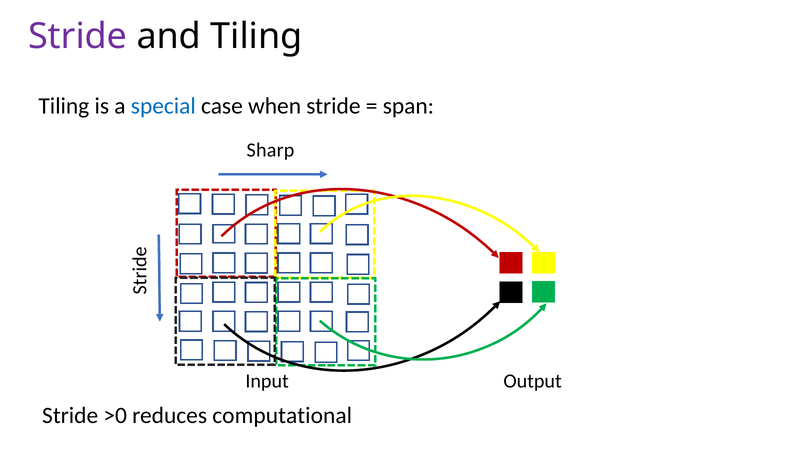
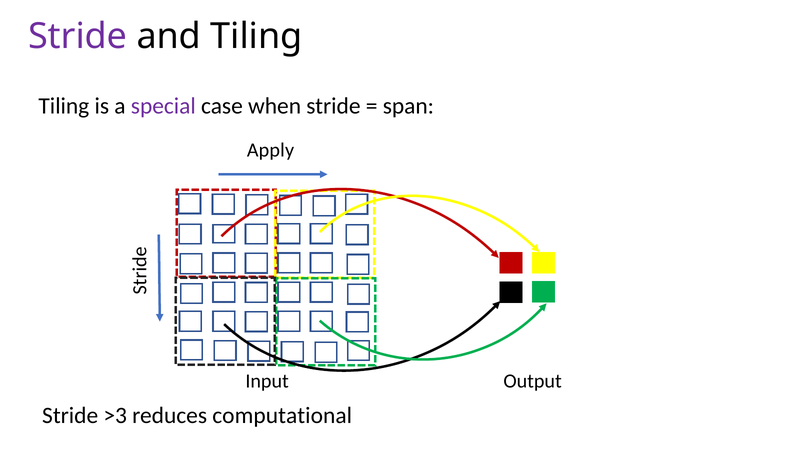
special colour: blue -> purple (163, 106)
Sharp: Sharp -> Apply (270, 150)
>0: >0 -> >3 (115, 416)
